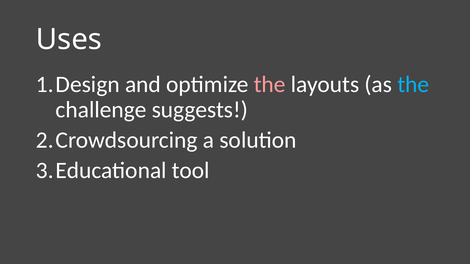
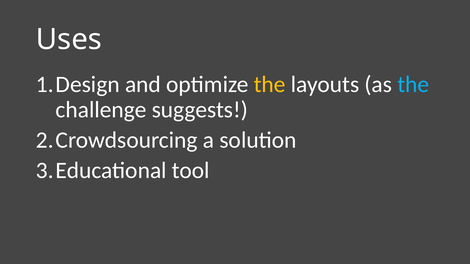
the colour: pink -> yellow (270, 85)
